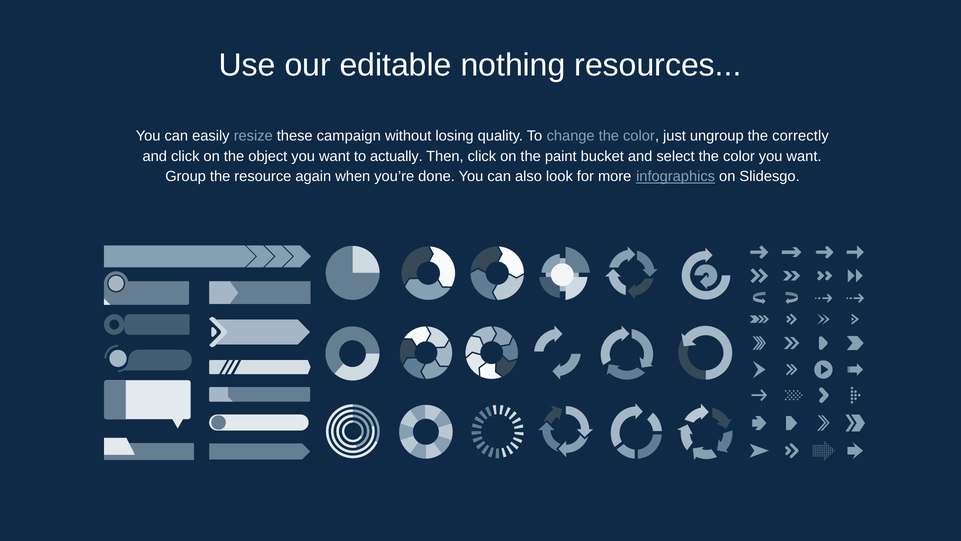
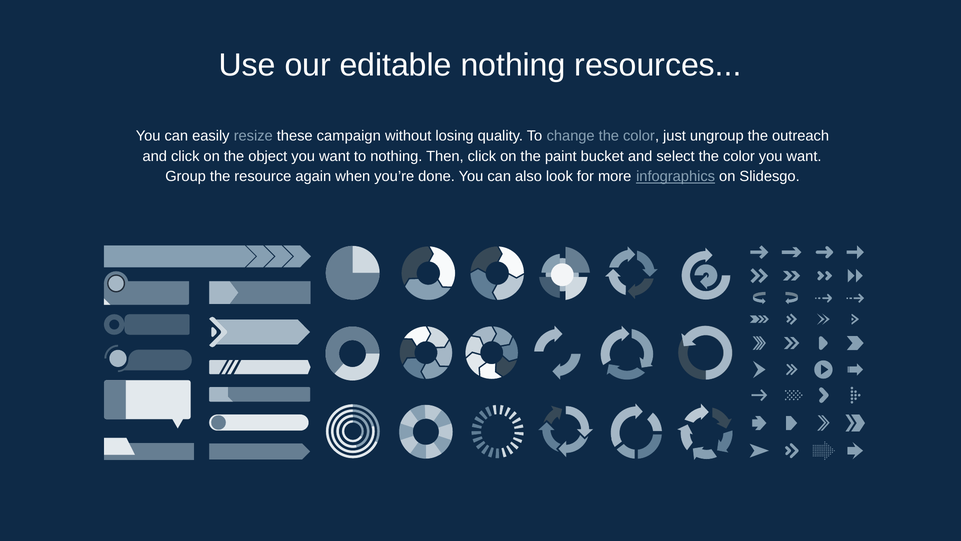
correctly: correctly -> outreach (801, 136)
to actually: actually -> nothing (396, 156)
